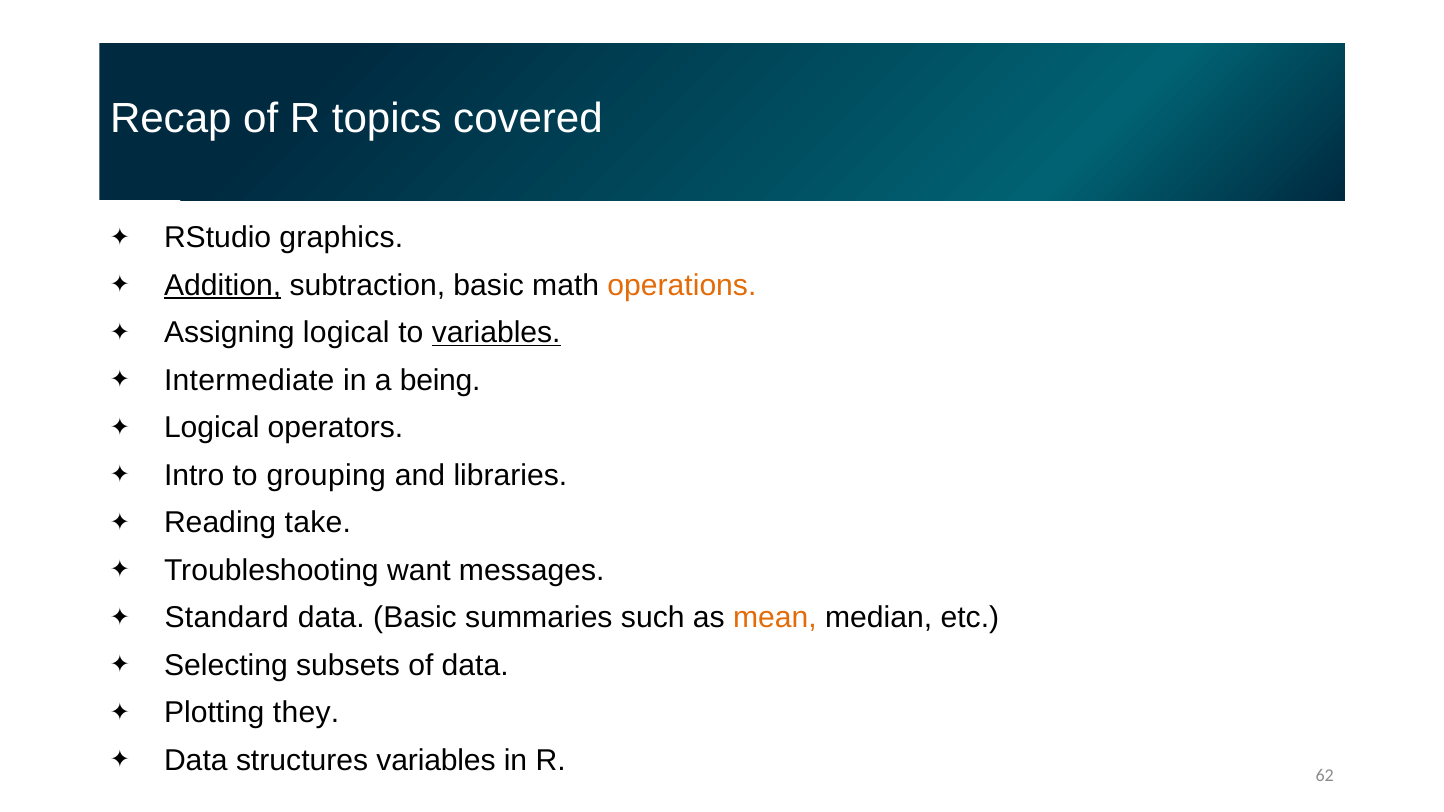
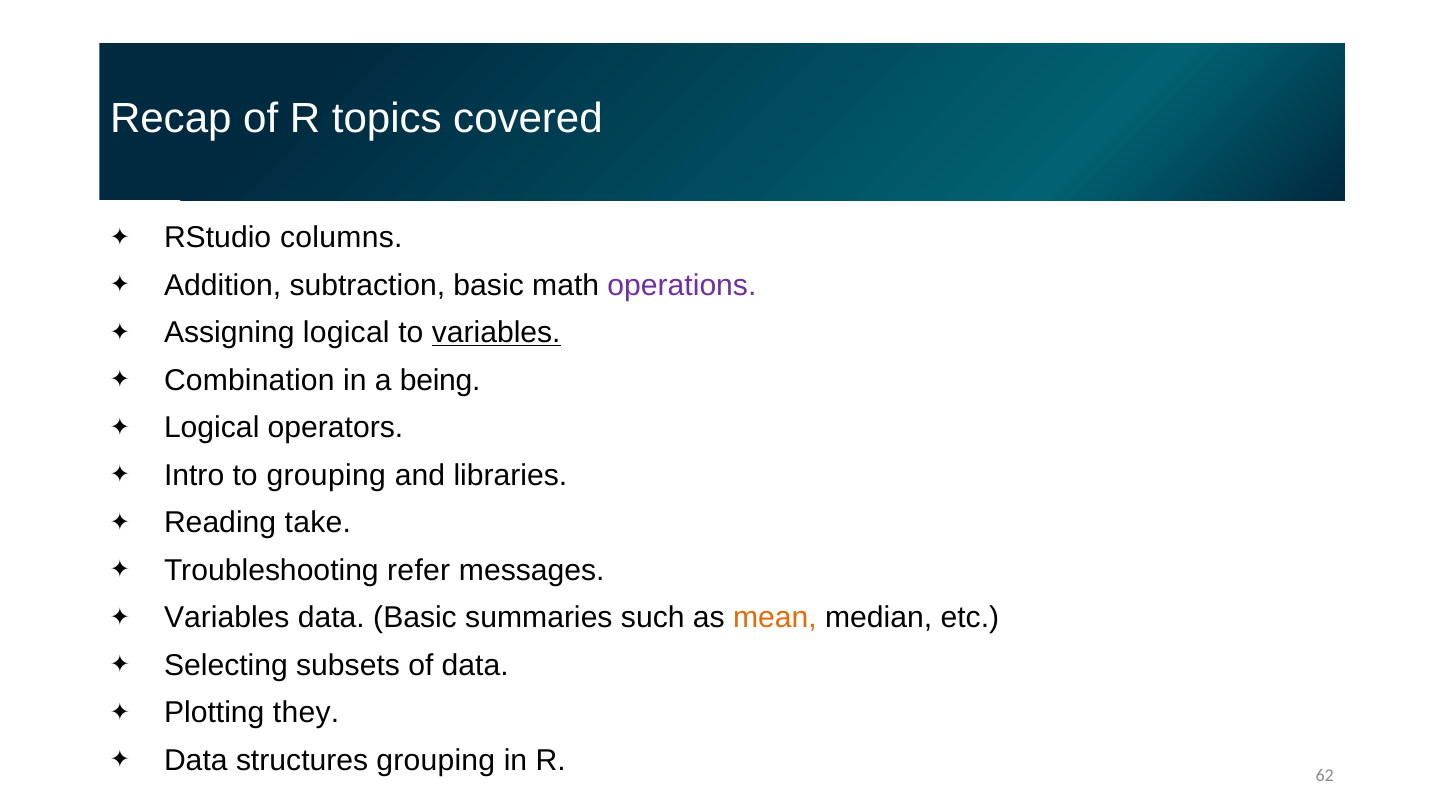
graphics: graphics -> columns (341, 238)
Addition underline: present -> none (223, 285)
operations colour: orange -> purple (682, 285)
Intermediate: Intermediate -> Combination (249, 380)
want: want -> refer (419, 570)
Standard: Standard -> Variables (227, 618)
structures variables: variables -> grouping (436, 761)
